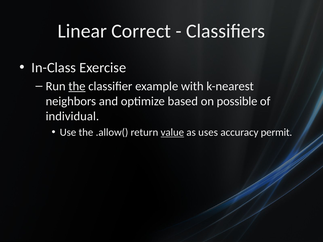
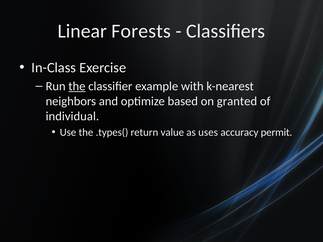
Correct: Correct -> Forests (141, 31)
possible: possible -> granted (237, 101)
.allow(: .allow( -> .types( (112, 132)
value underline: present -> none (172, 132)
